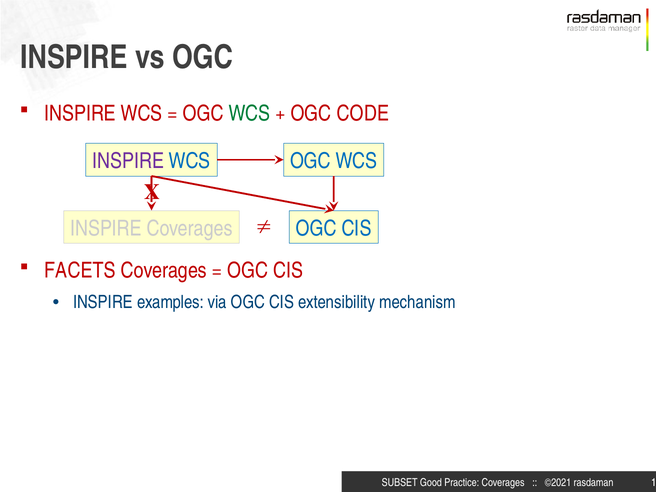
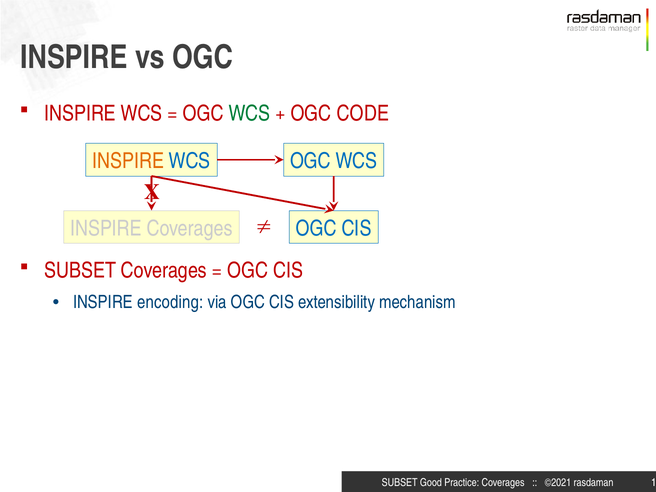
INSPIRE colour: purple -> orange (128, 161)
FACETS: FACETS -> SUBSET (80, 271)
examples: examples -> encoding (170, 302)
